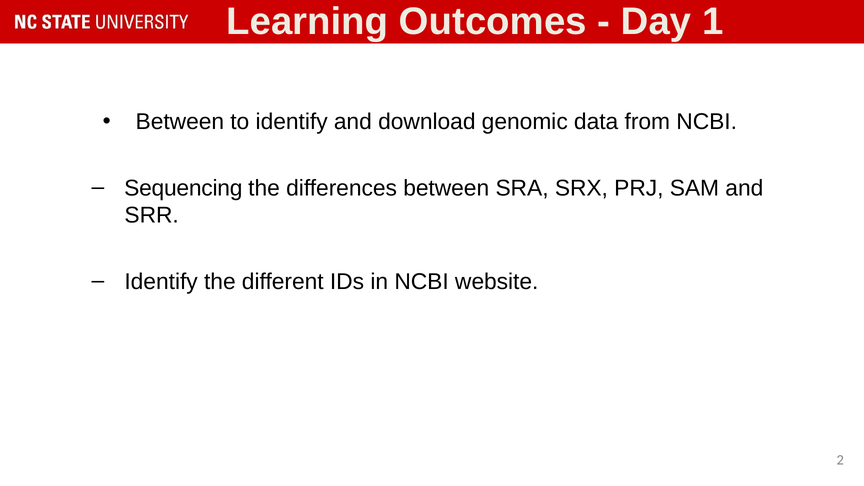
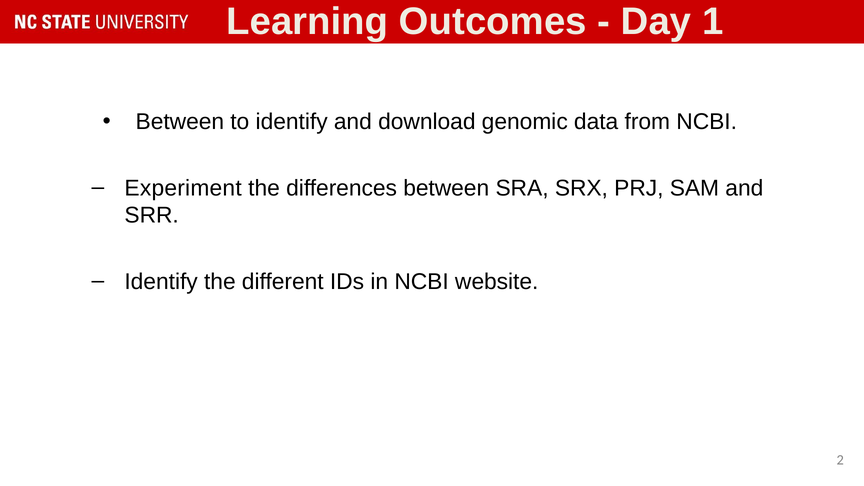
Sequencing: Sequencing -> Experiment (183, 188)
